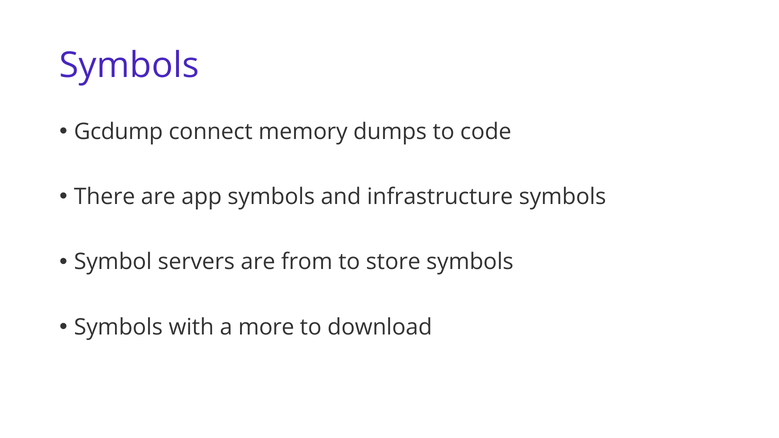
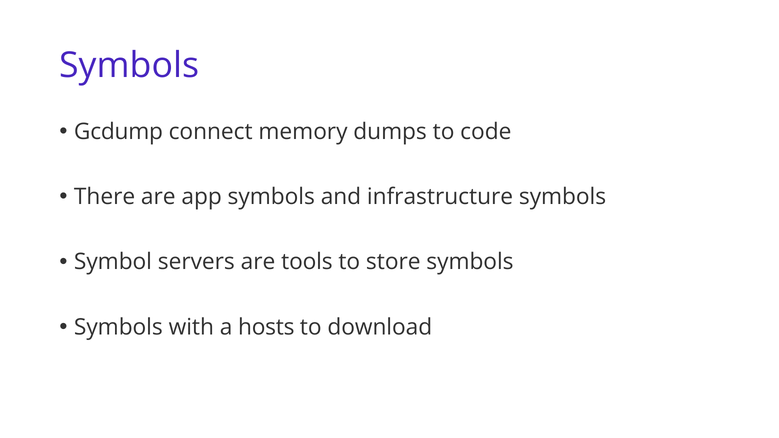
from: from -> tools (307, 262)
more: more -> hosts (266, 327)
